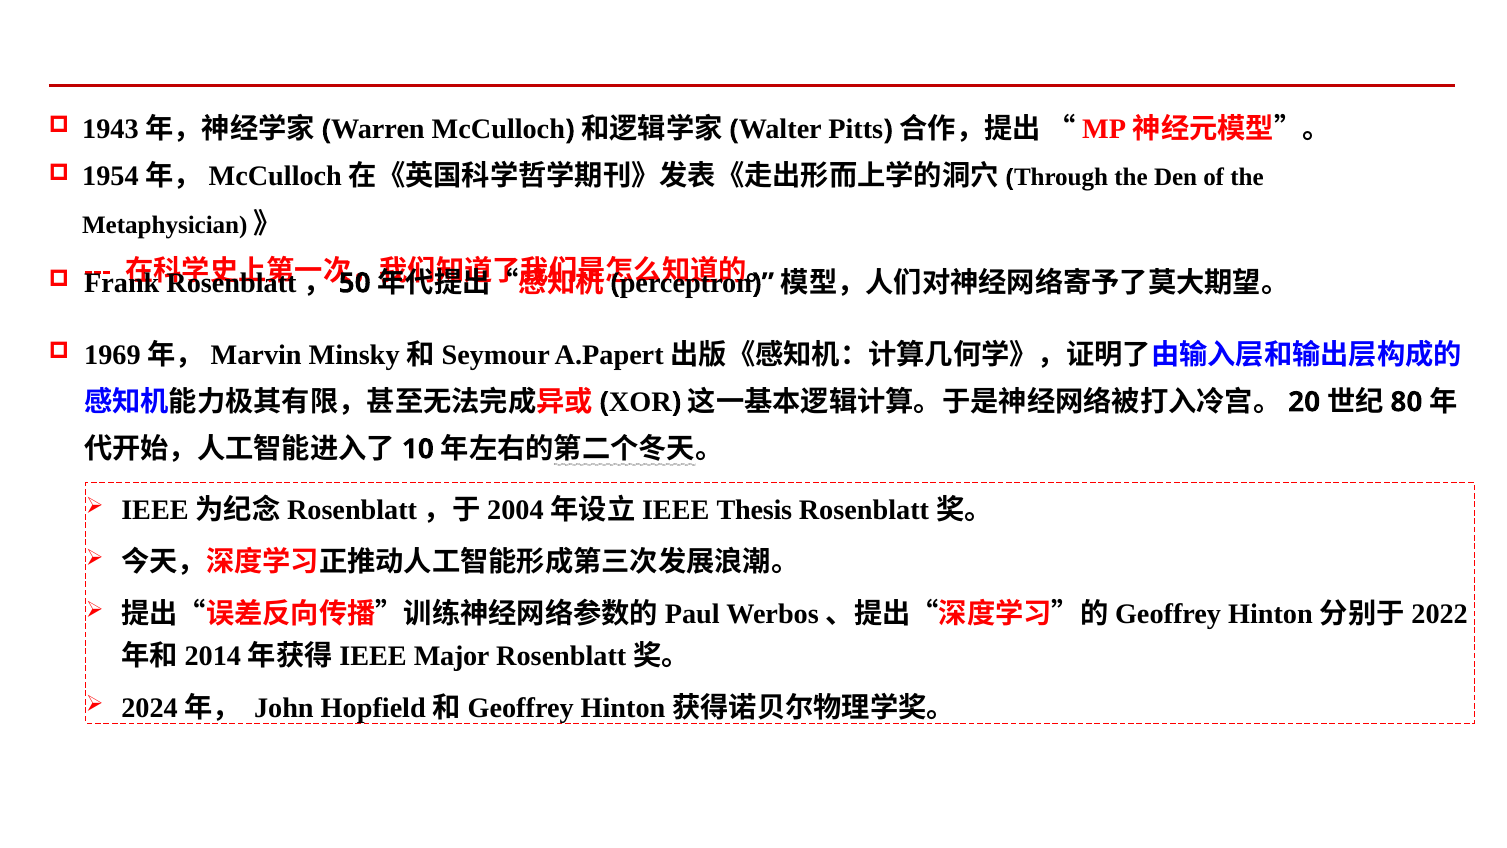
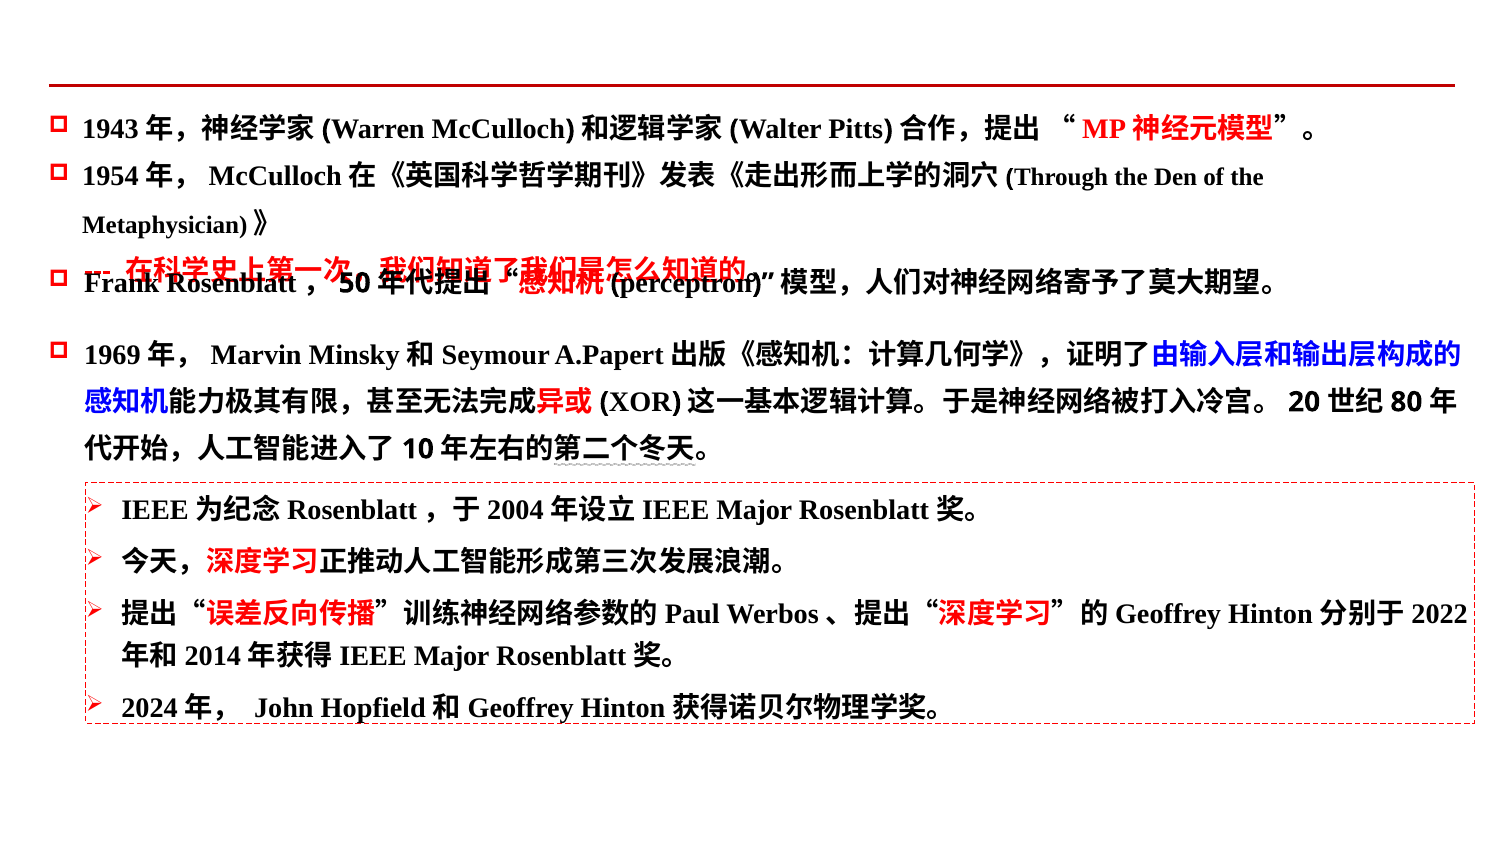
Thesis: Thesis -> Major (754, 510)
